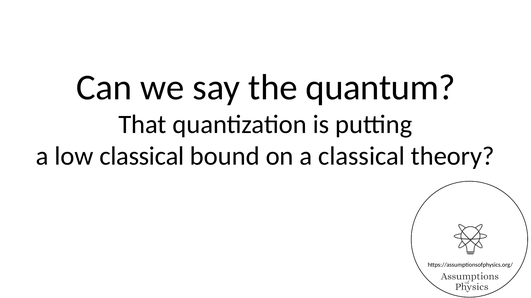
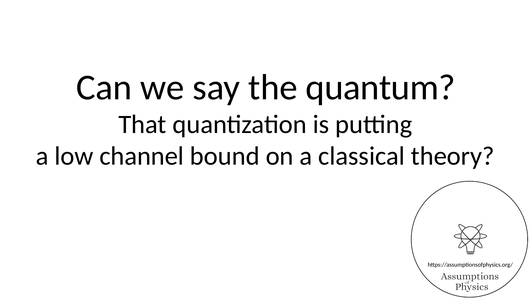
low classical: classical -> channel (142, 157)
